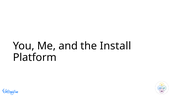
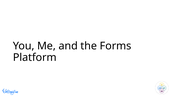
Install: Install -> Forms (116, 46)
